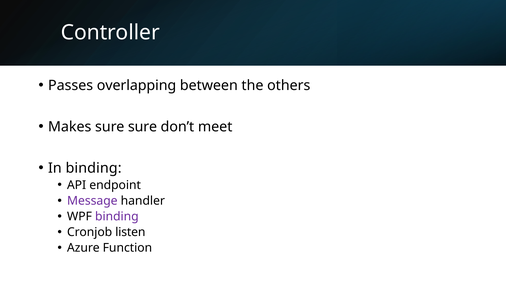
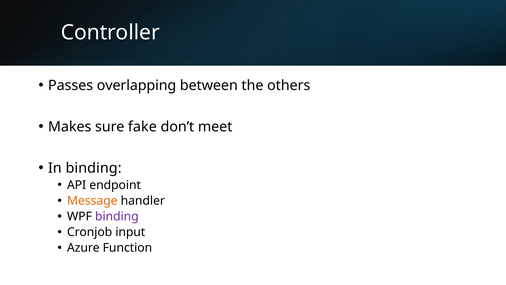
sure sure: sure -> fake (142, 127)
Message colour: purple -> orange (92, 200)
listen: listen -> input (130, 232)
